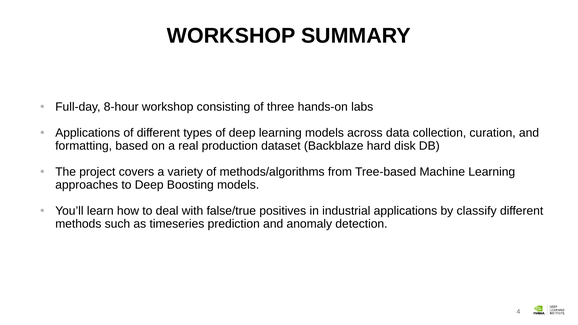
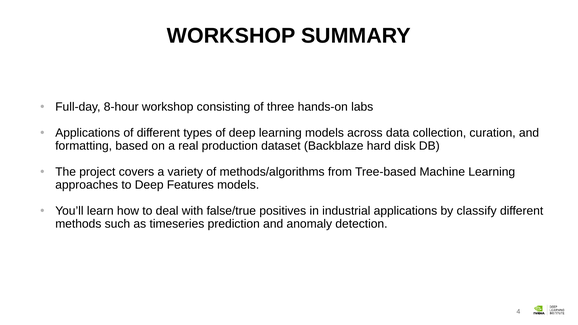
Boosting: Boosting -> Features (190, 185)
